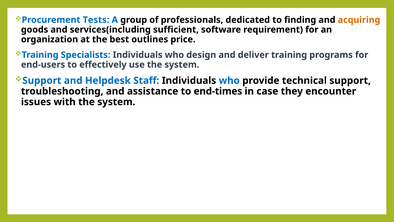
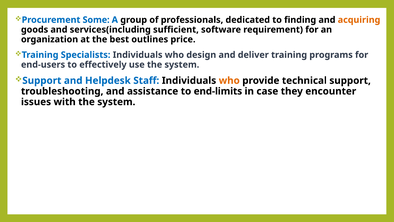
Tests: Tests -> Some (96, 20)
who colour: blue -> orange (229, 80)
end-times: end-times -> end-limits (218, 91)
